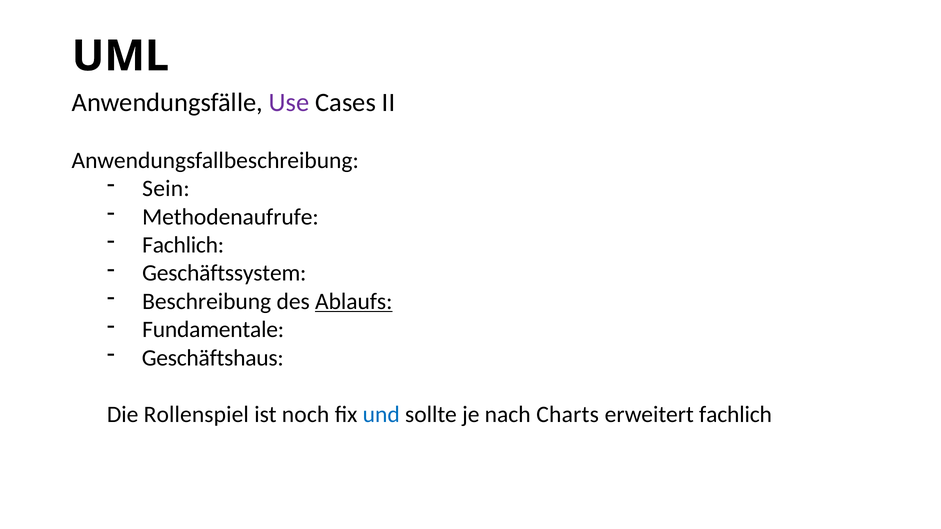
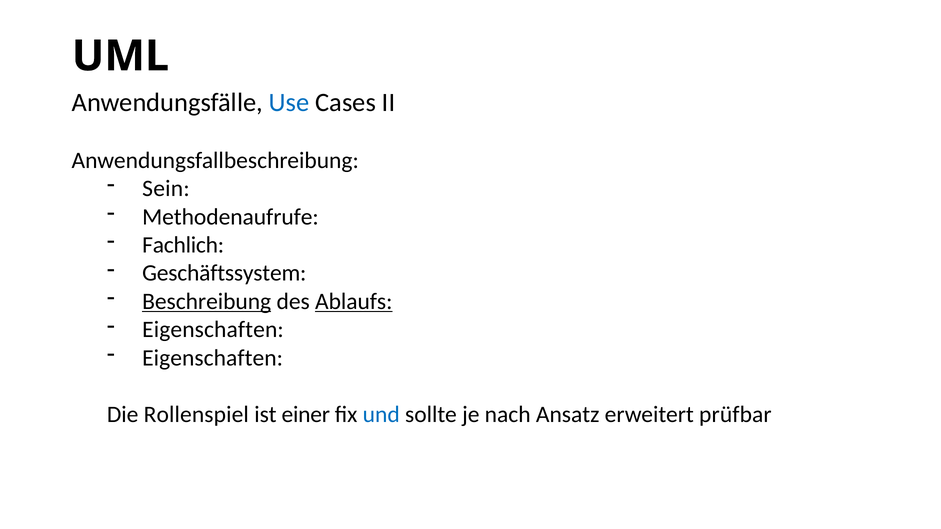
Use colour: purple -> blue (289, 102)
Beschreibung underline: none -> present (207, 302)
Fundamentale: Fundamentale -> Eigenschaften (213, 330)
Geschäftshaus: Geschäftshaus -> Eigenschaften (213, 358)
noch: noch -> einer (306, 414)
Charts: Charts -> Ansatz (568, 414)
erweitert fachlich: fachlich -> prüfbar (735, 414)
